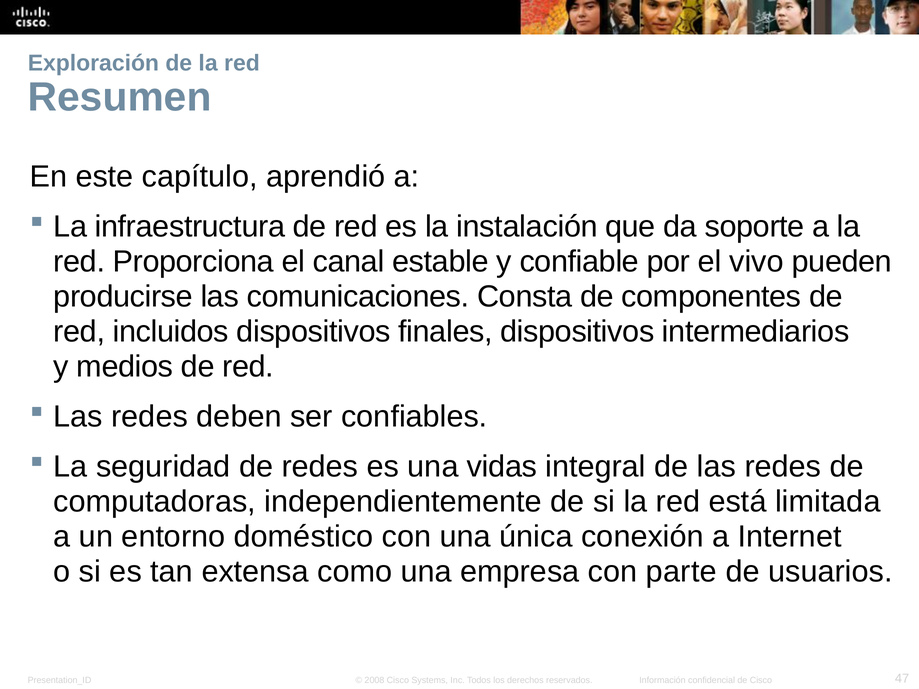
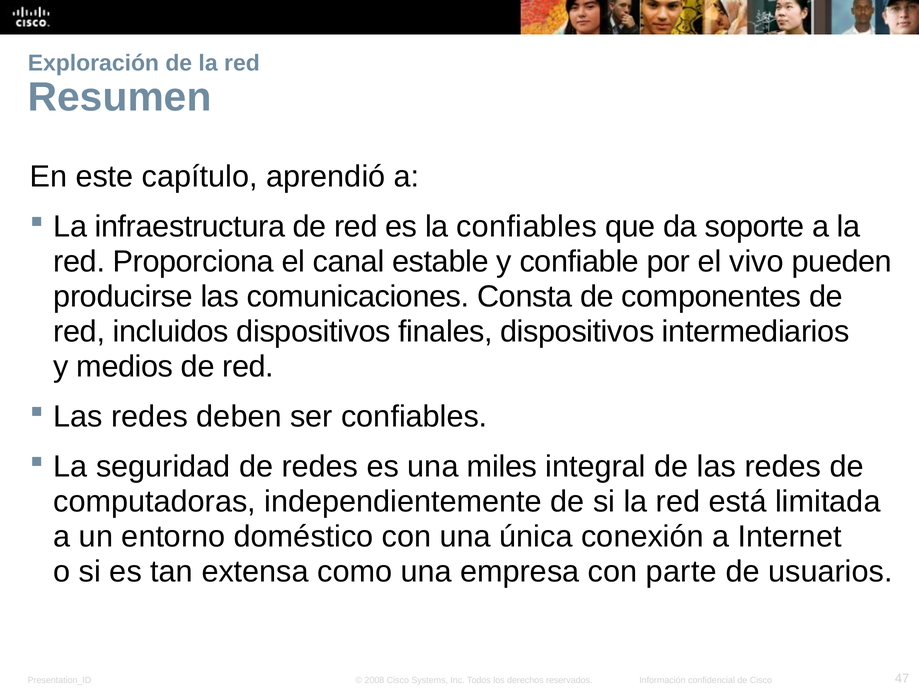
la instalación: instalación -> confiables (527, 227)
vidas: vidas -> miles (502, 467)
